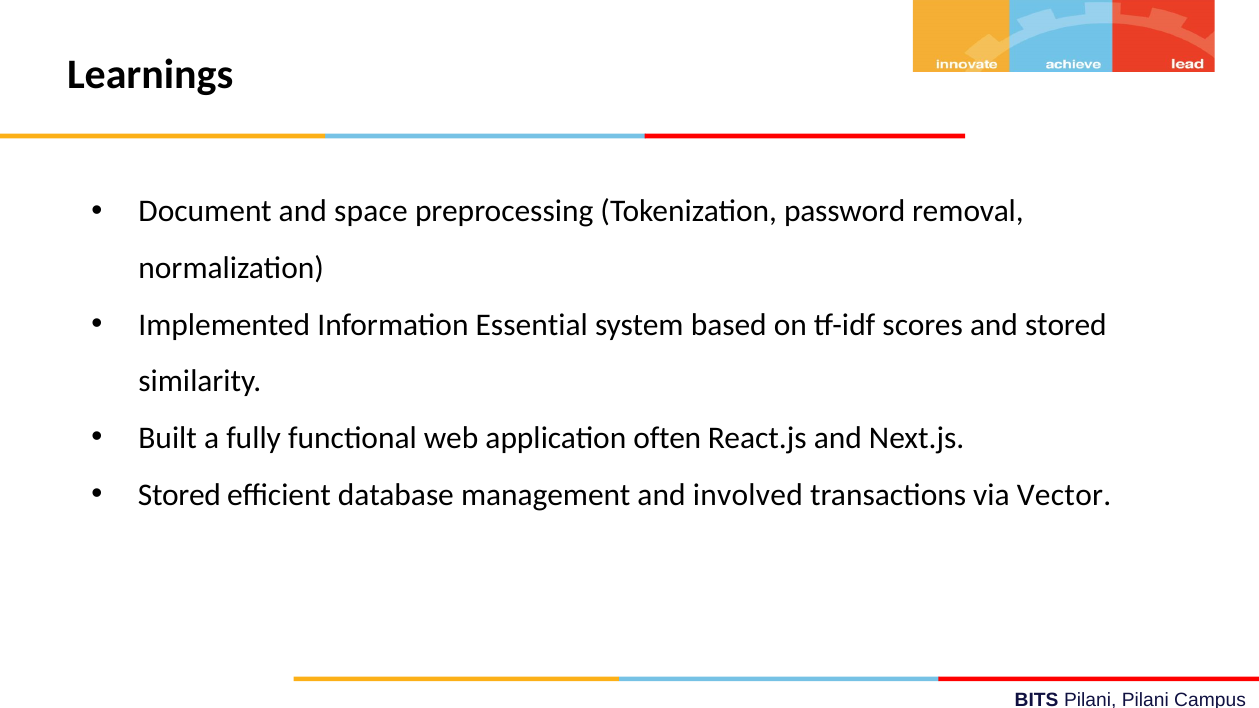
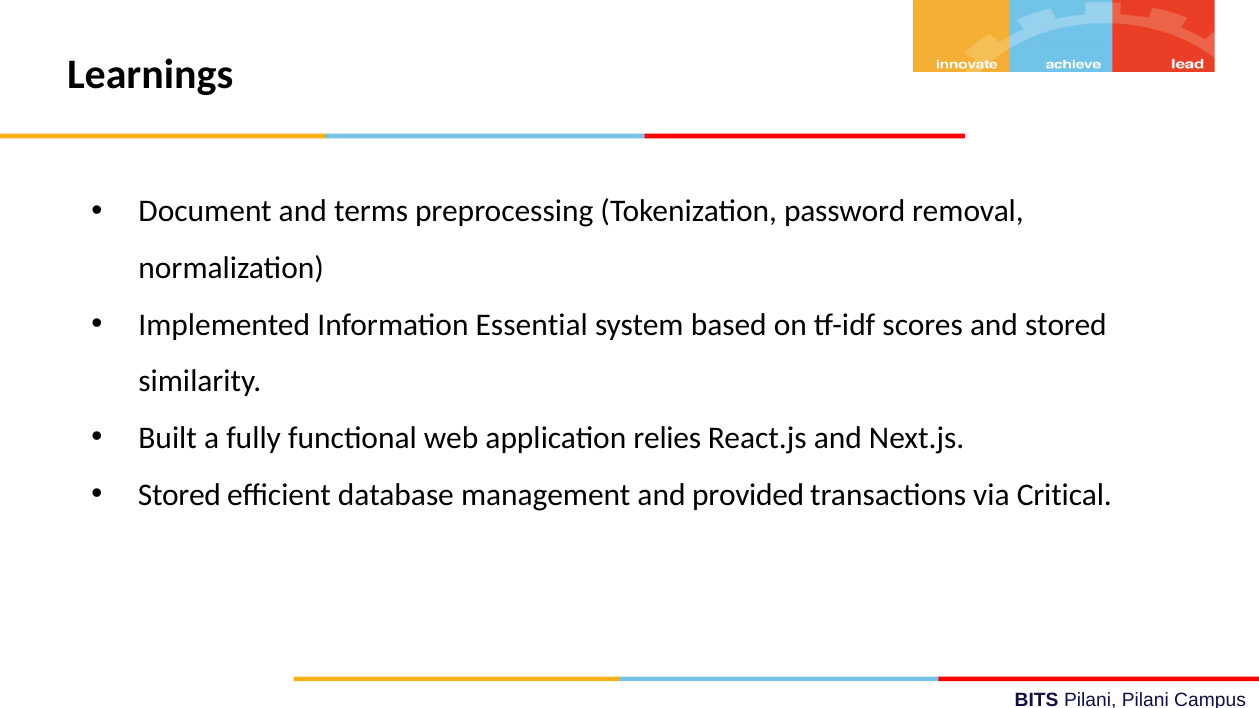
space: space -> terms (371, 212)
often: often -> relies (667, 438)
involved: involved -> provided (748, 495)
Vector: Vector -> Critical (1064, 495)
